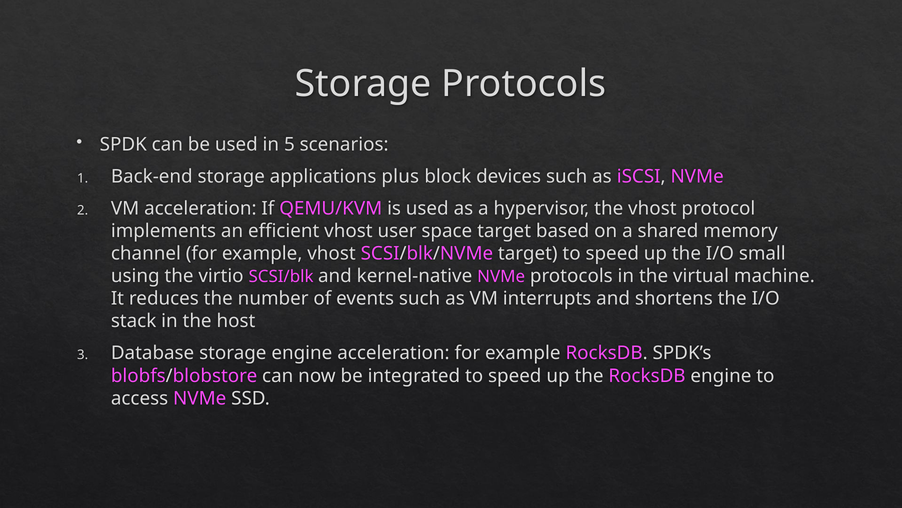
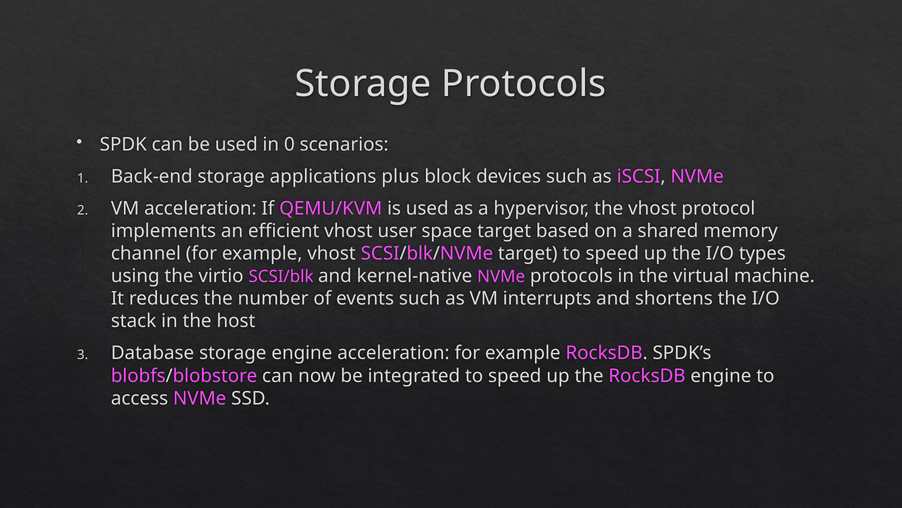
5: 5 -> 0 (289, 144)
small: small -> types (762, 253)
